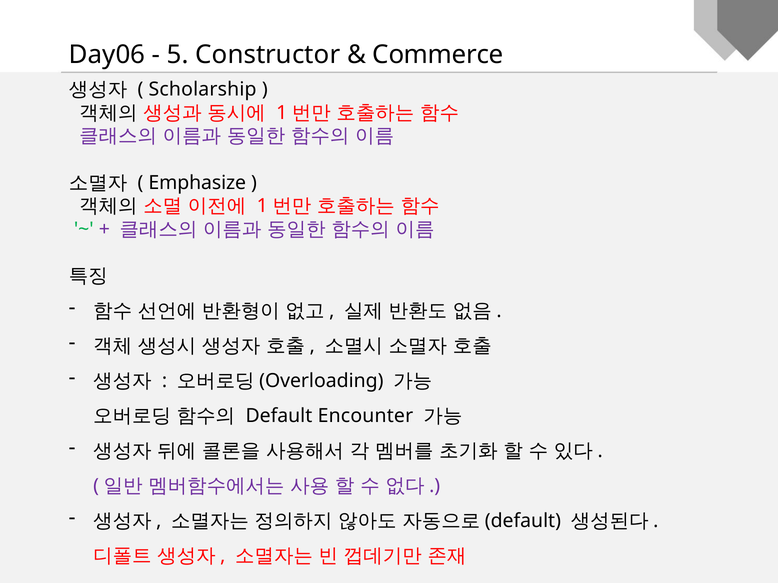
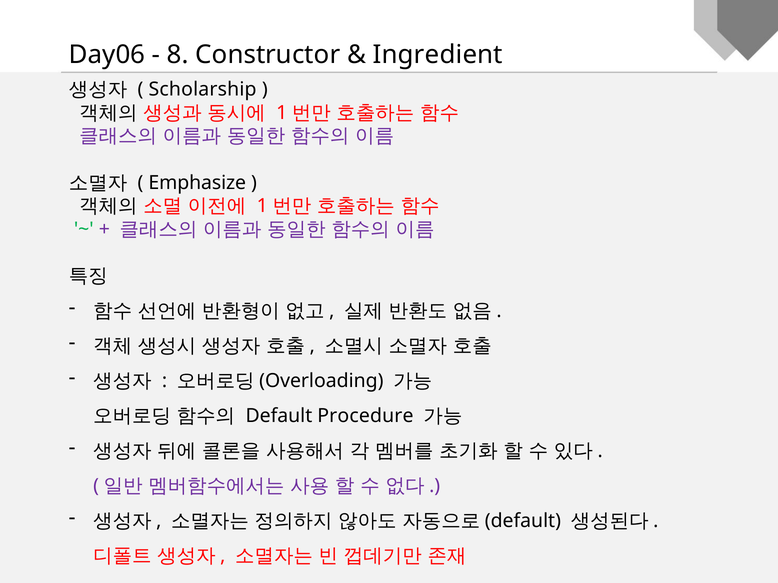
5: 5 -> 8 (178, 55)
Commerce: Commerce -> Ingredient (438, 55)
Encounter: Encounter -> Procedure (365, 416)
